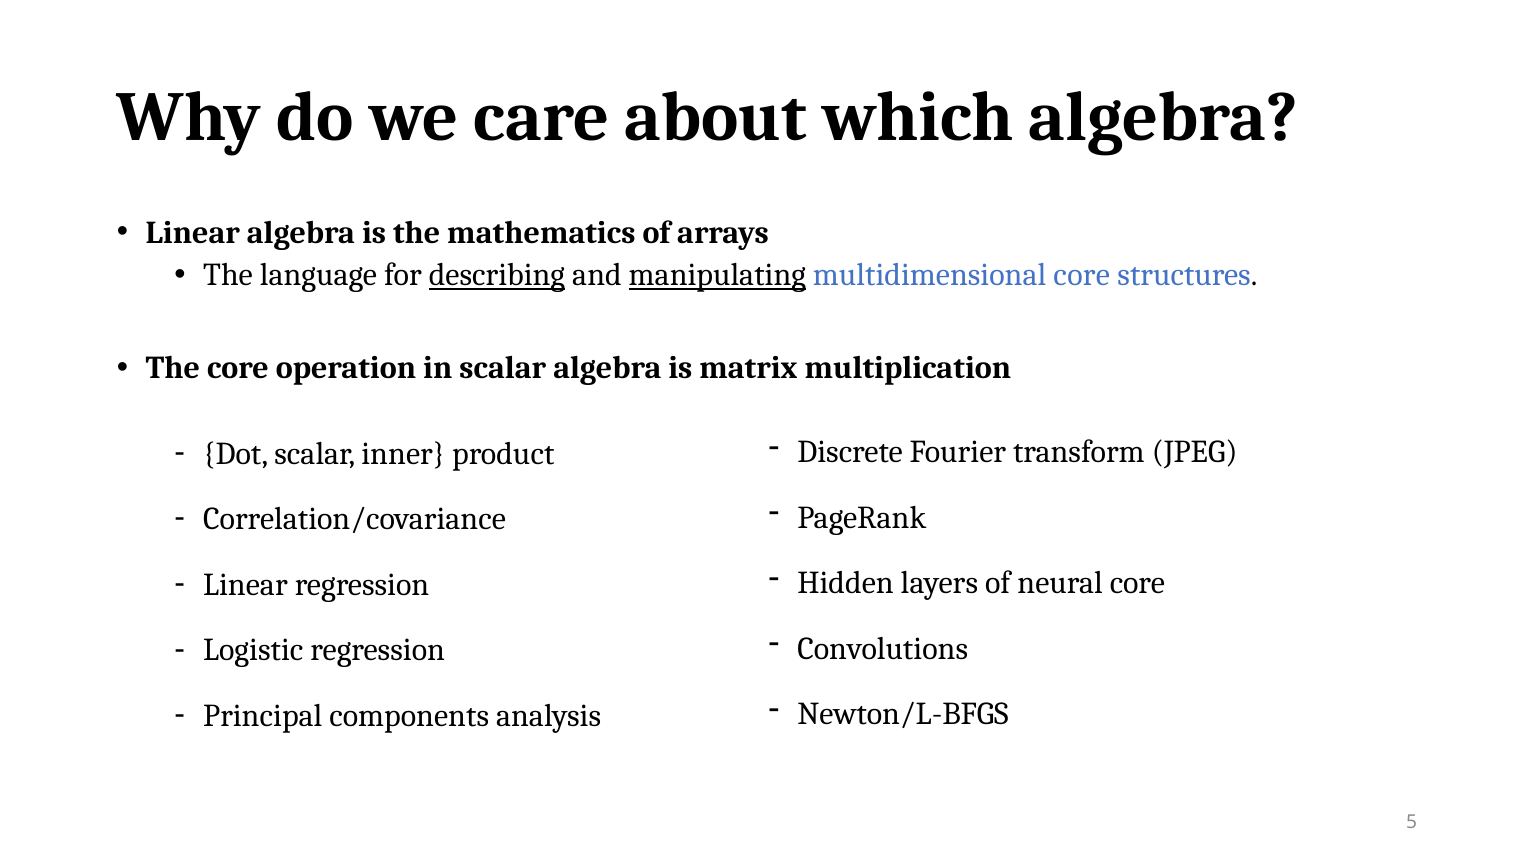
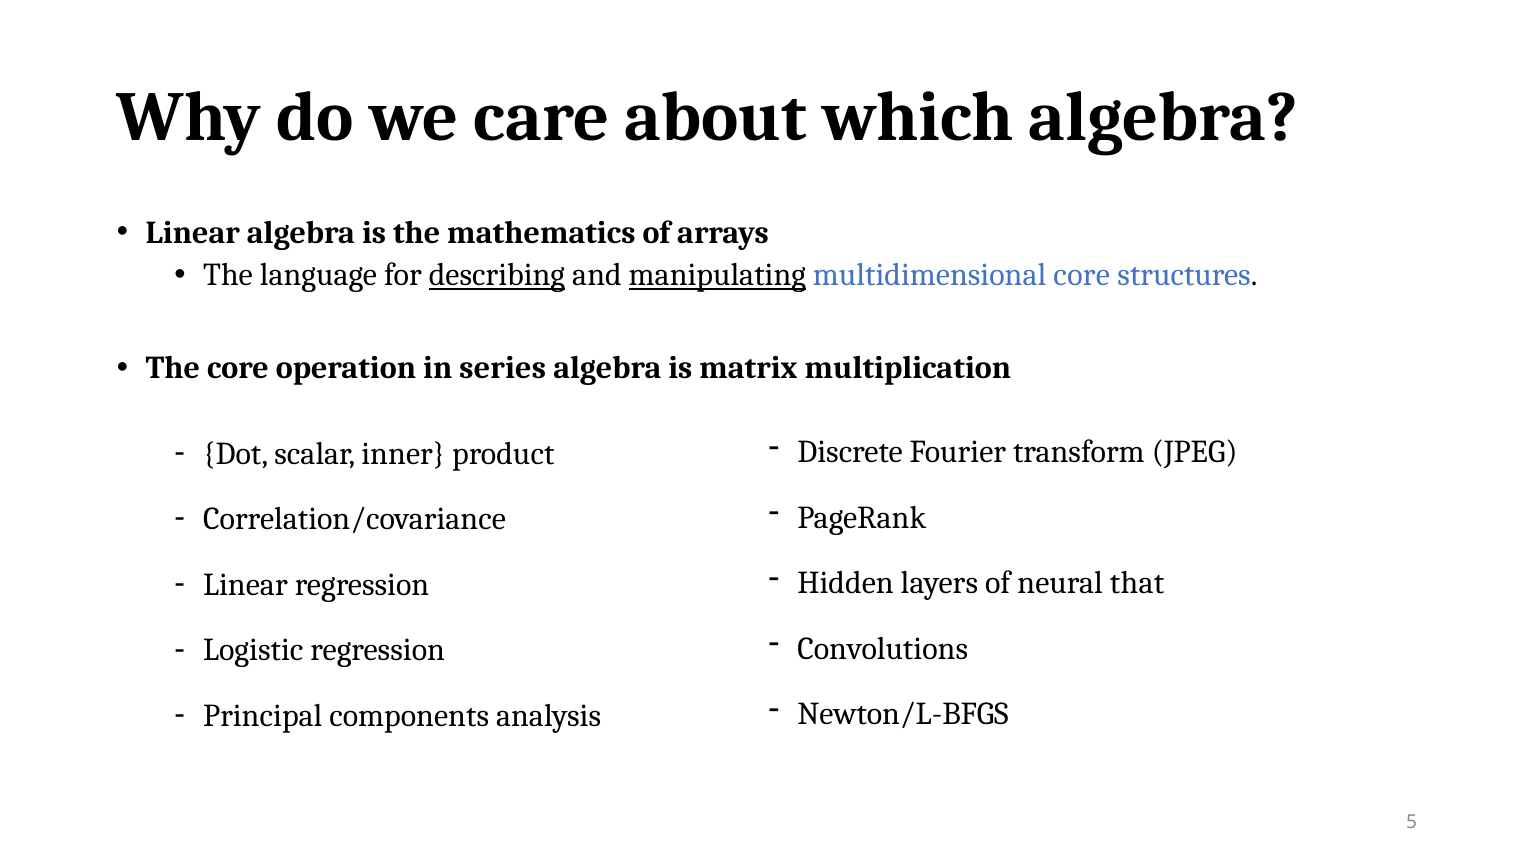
in scalar: scalar -> series (503, 368)
neural core: core -> that (1137, 583)
